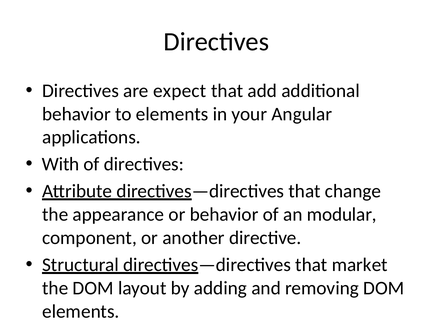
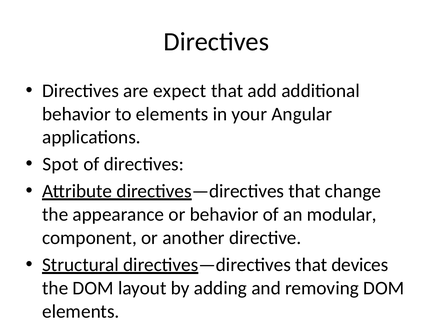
With: With -> Spot (60, 164)
market: market -> devices (360, 264)
